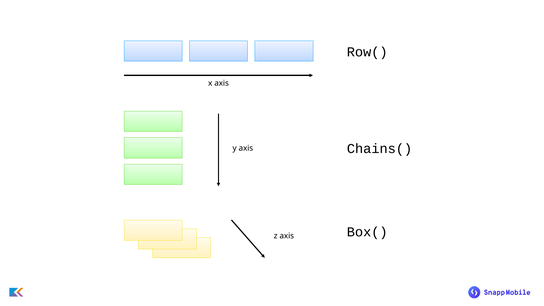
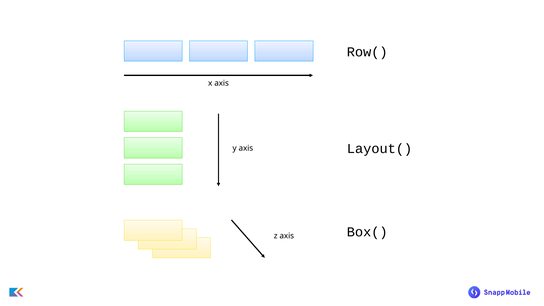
Chains(: Chains( -> Layout( (380, 149)
